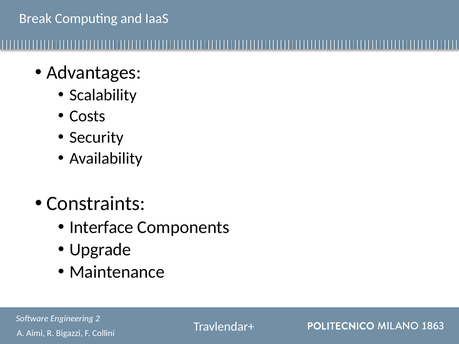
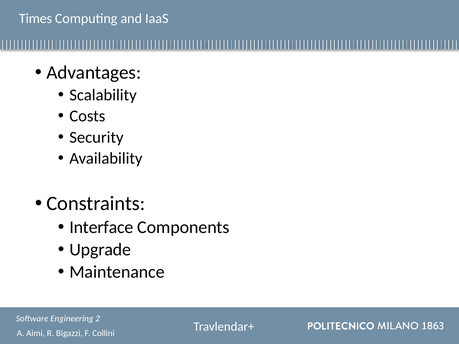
Break: Break -> Times (36, 19)
